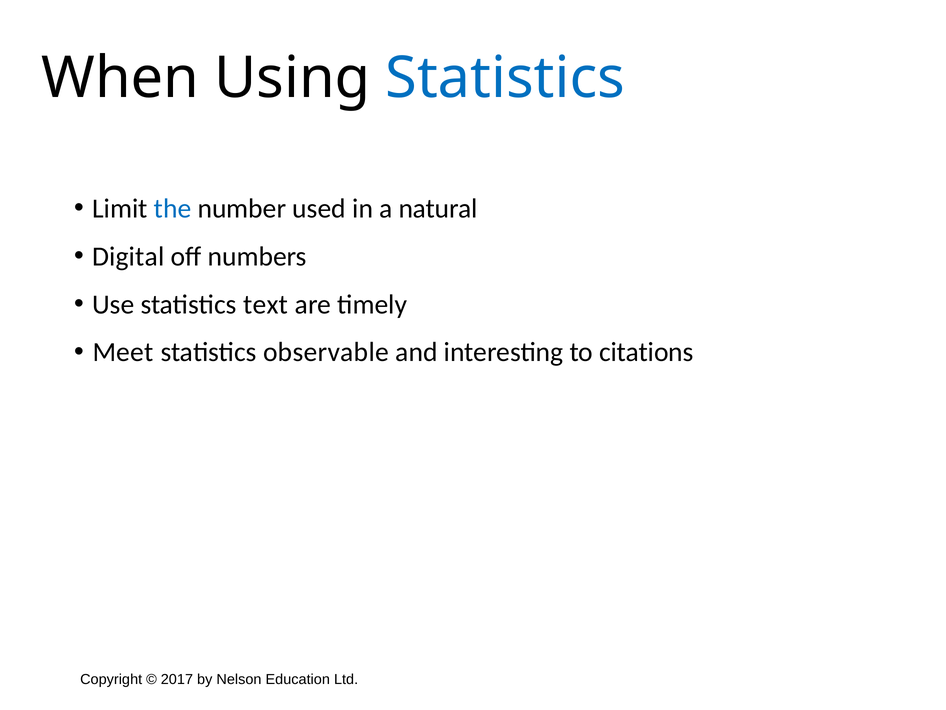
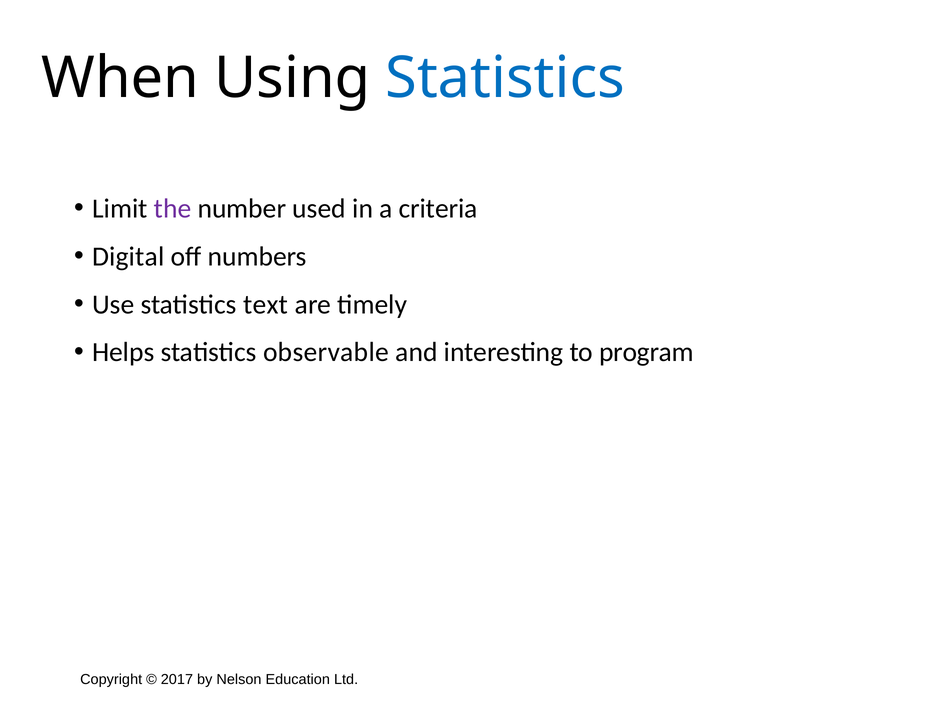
the colour: blue -> purple (173, 208)
natural: natural -> criteria (438, 208)
Meet: Meet -> Helps (123, 352)
citations: citations -> program (646, 352)
